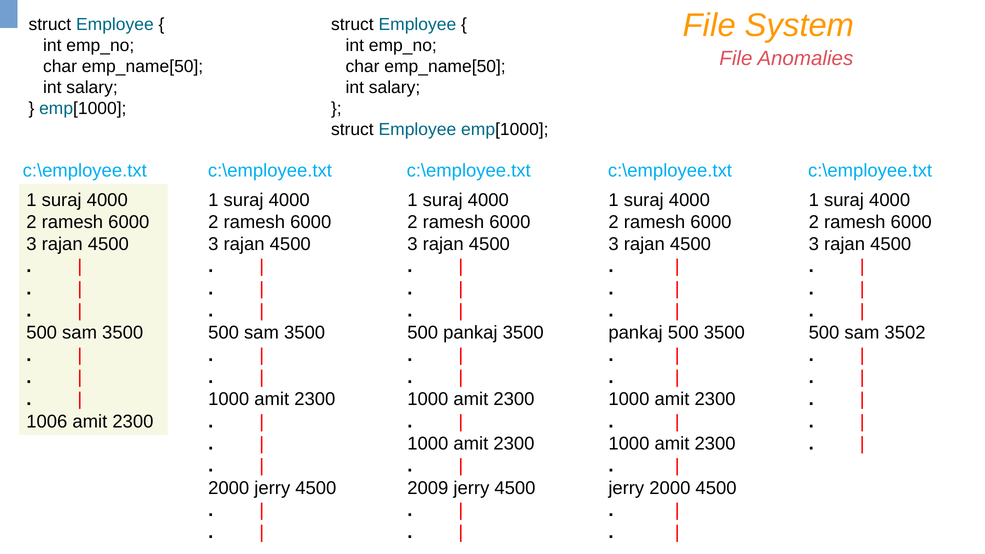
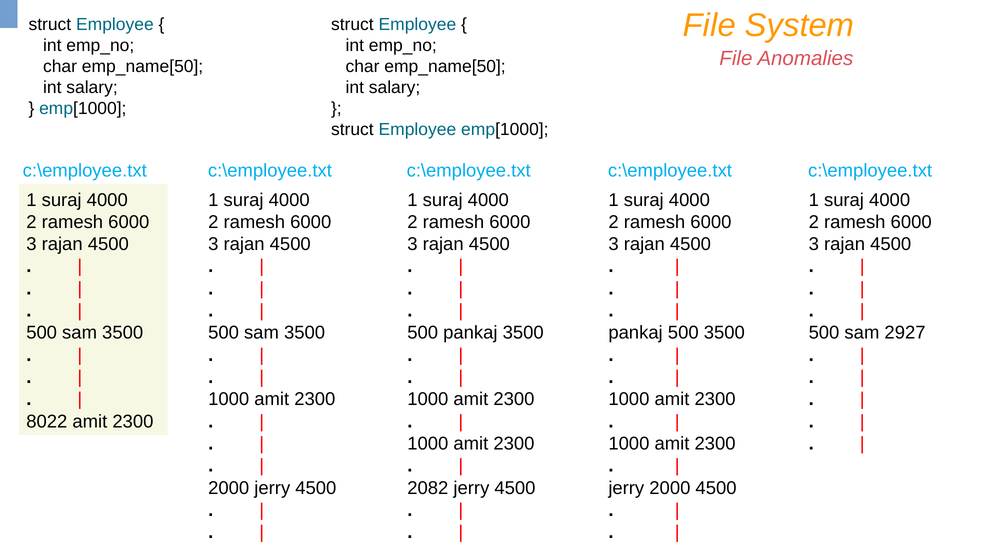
3502: 3502 -> 2927 (905, 333)
1006: 1006 -> 8022 (47, 422)
2009: 2009 -> 2082 (428, 488)
